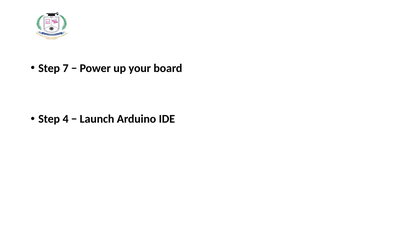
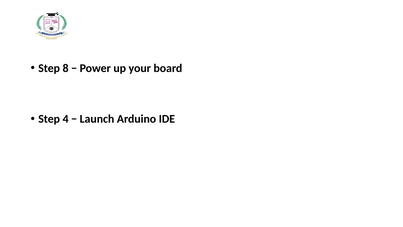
7: 7 -> 8 (66, 68)
